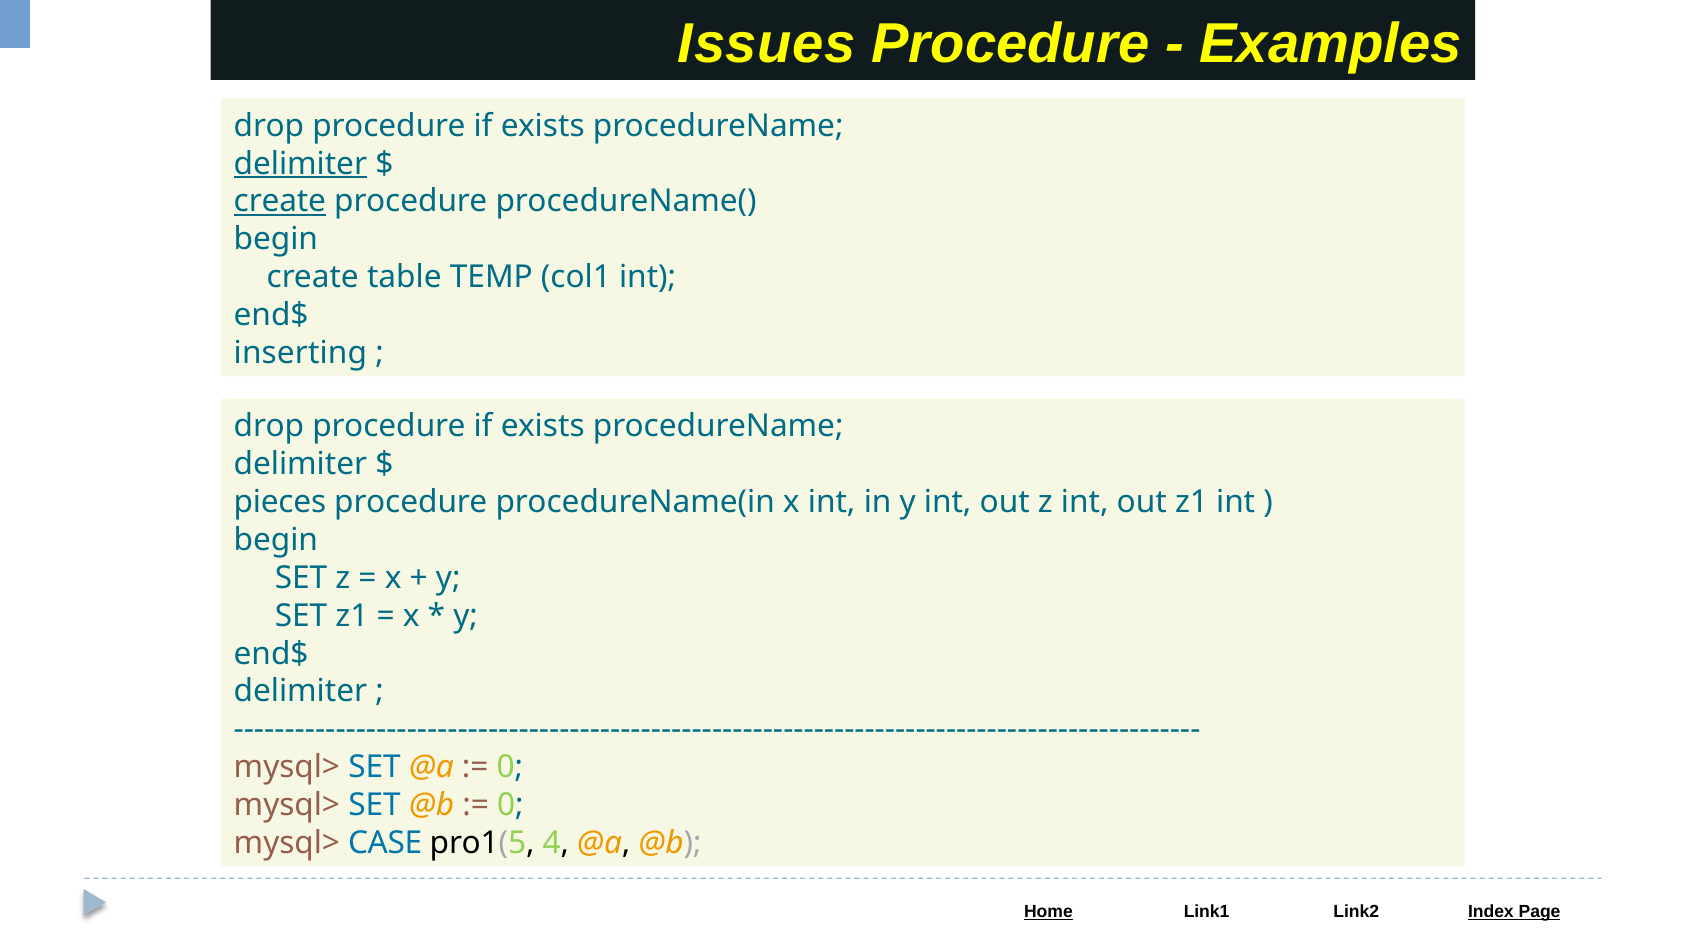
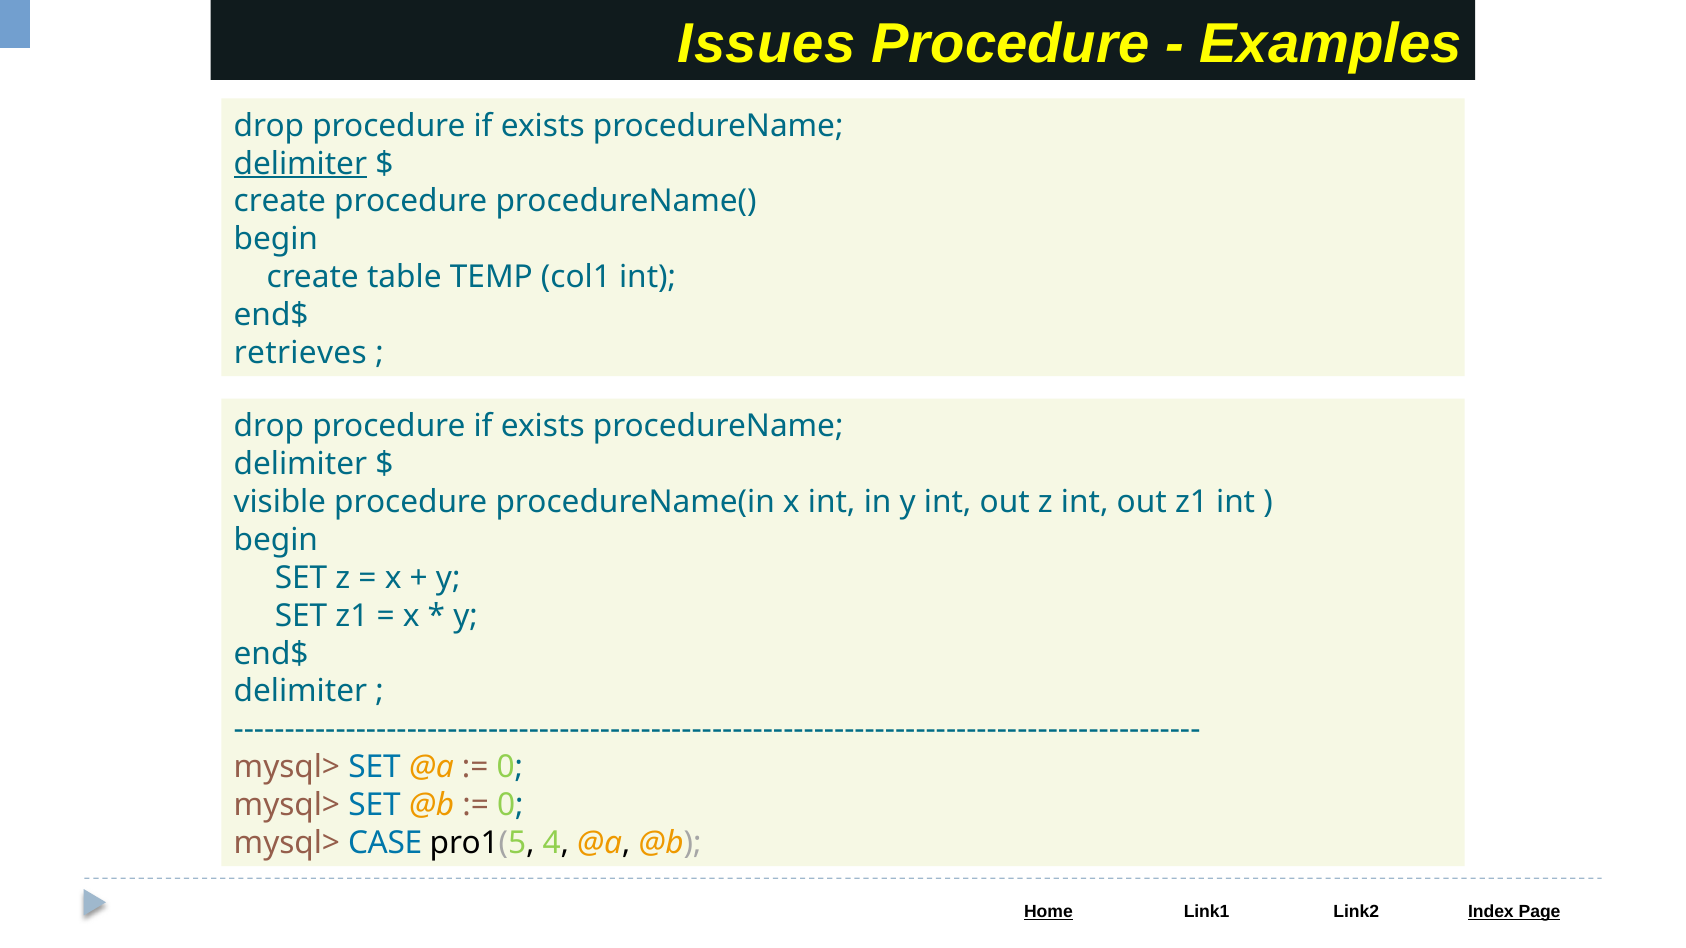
create underline: present -> none (280, 202)
inserting: inserting -> retrieves (300, 353)
pieces: pieces -> visible (280, 502)
